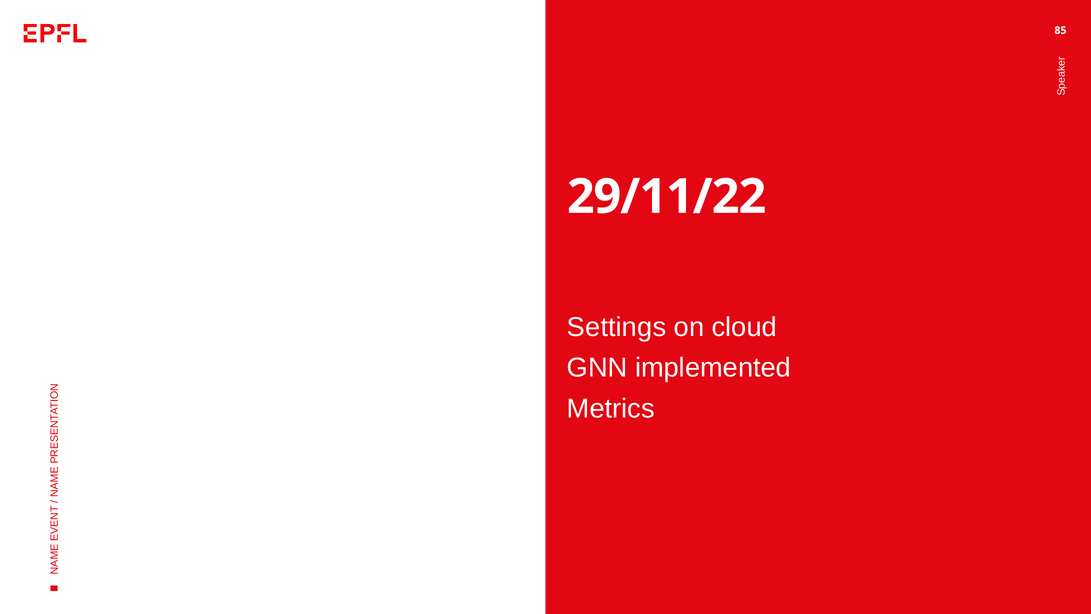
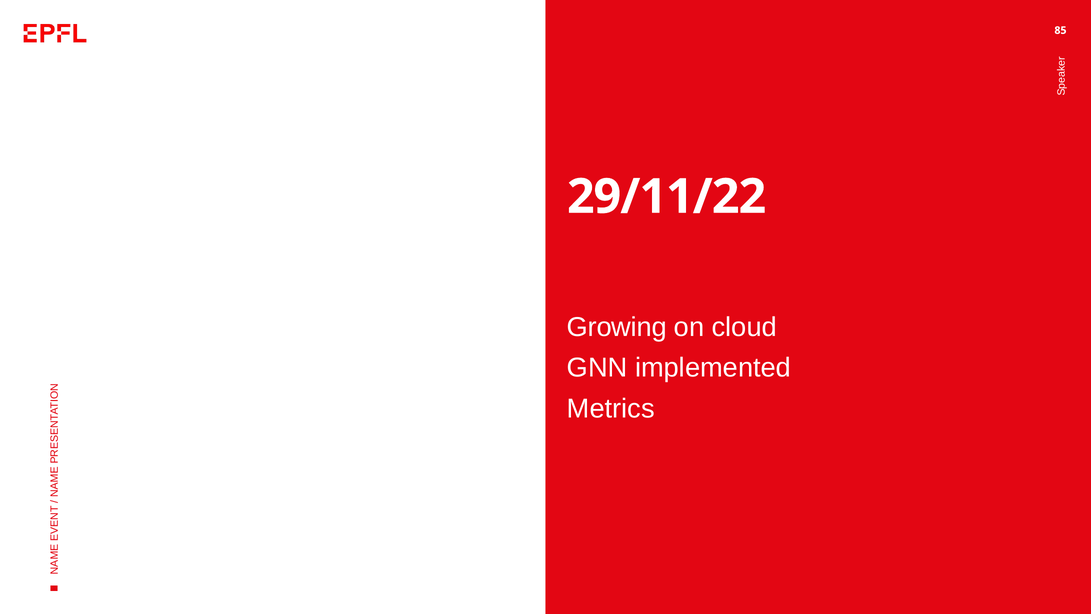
Settings: Settings -> Growing (617, 327)
